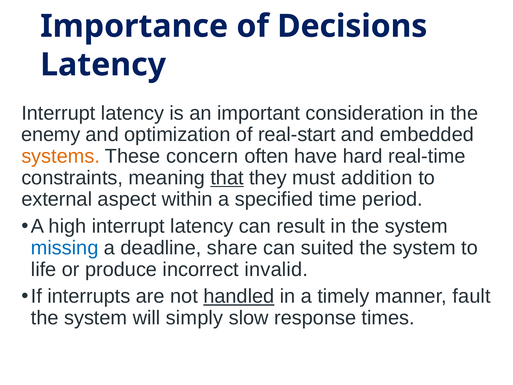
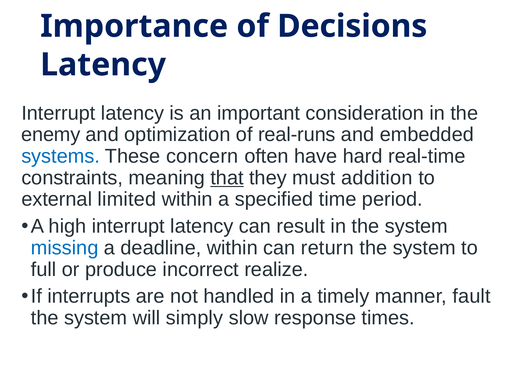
real-start: real-start -> real-runs (297, 135)
systems colour: orange -> blue (61, 156)
aspect: aspect -> limited (127, 199)
deadline share: share -> within (232, 248)
suited: suited -> return (327, 248)
life: life -> full (44, 269)
invalid: invalid -> realize (276, 269)
handled underline: present -> none (239, 296)
